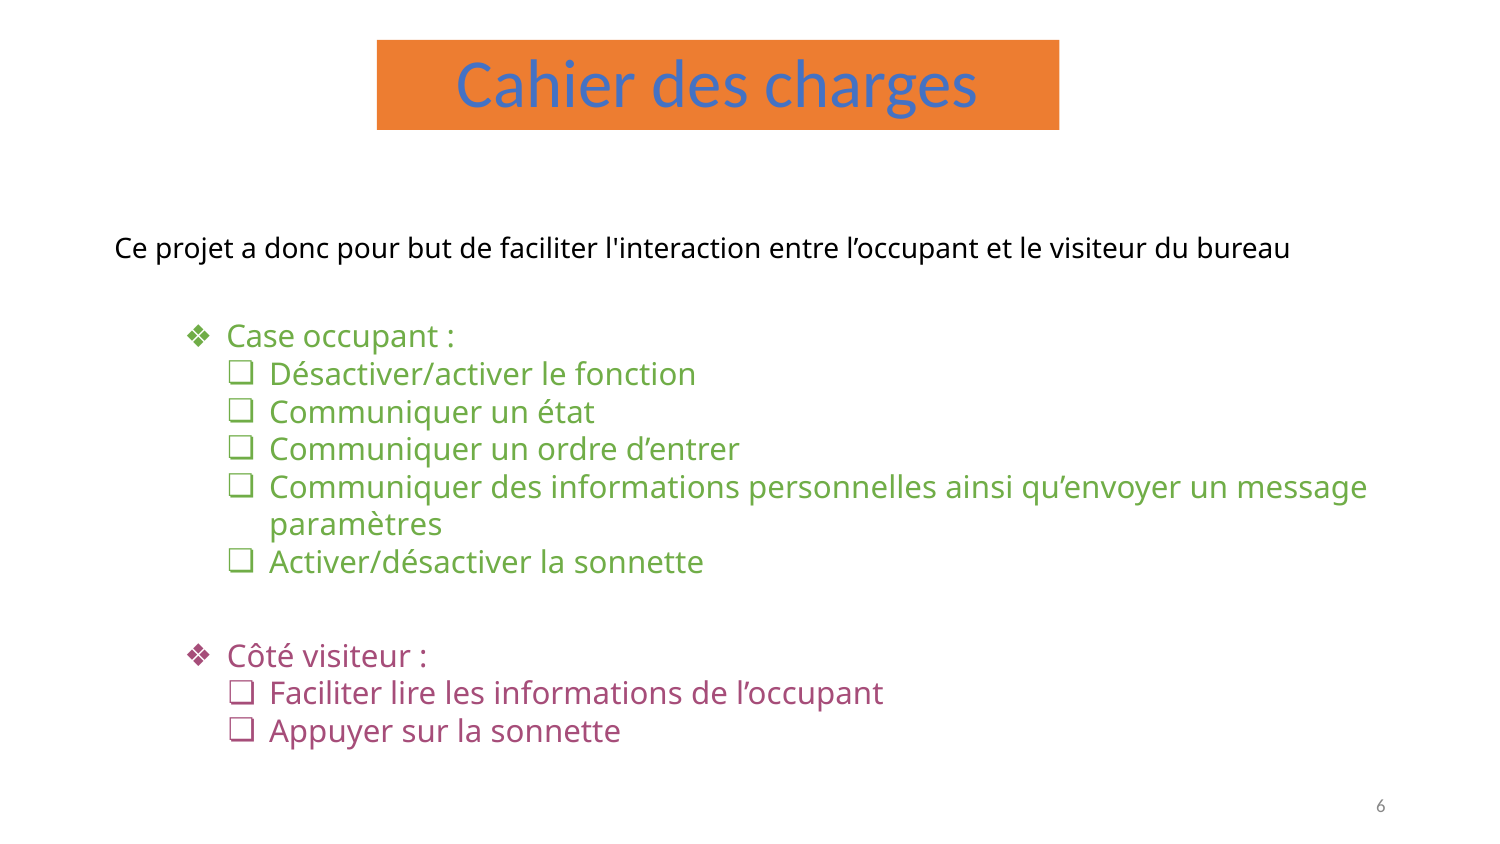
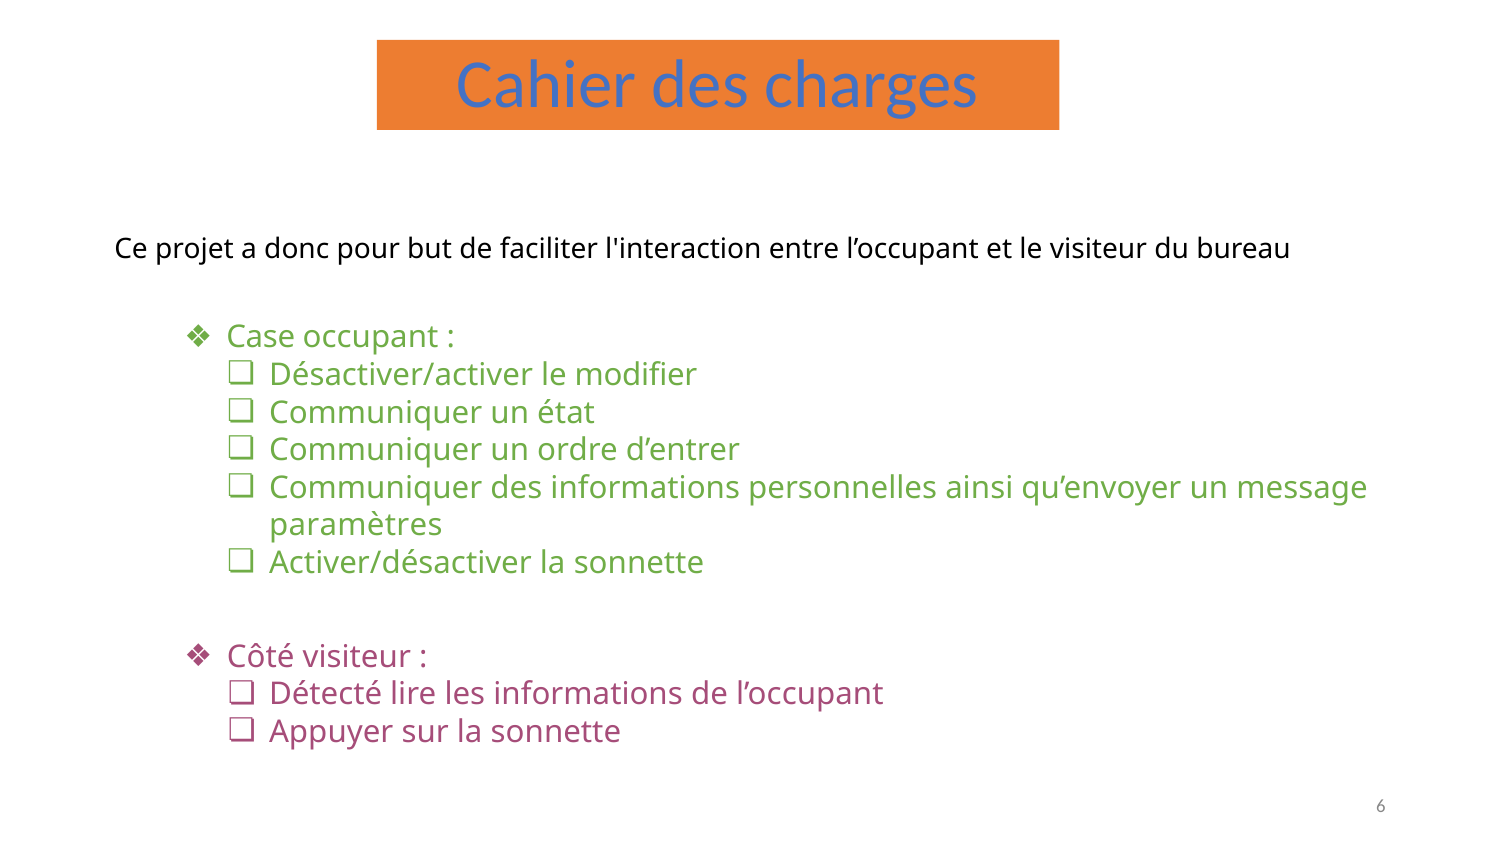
fonction: fonction -> modifier (636, 375)
Faciliter: Faciliter -> Détecté (326, 694)
